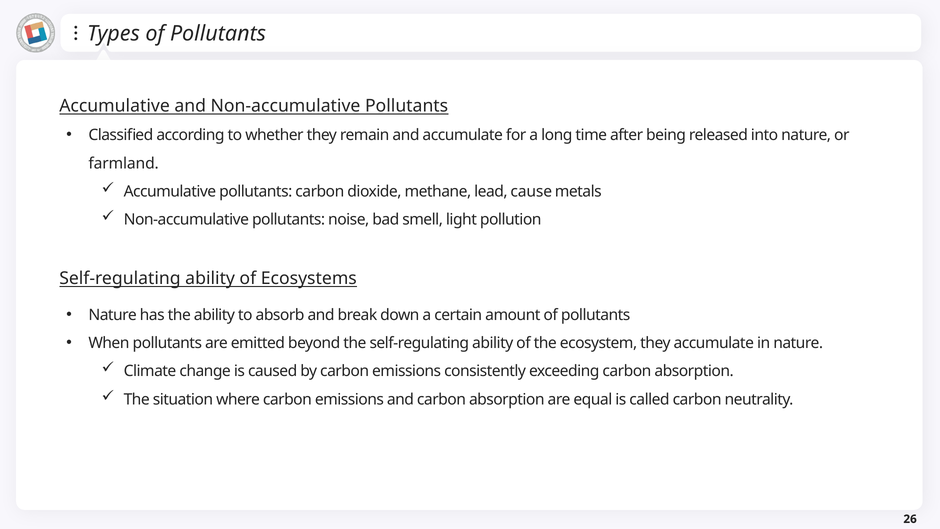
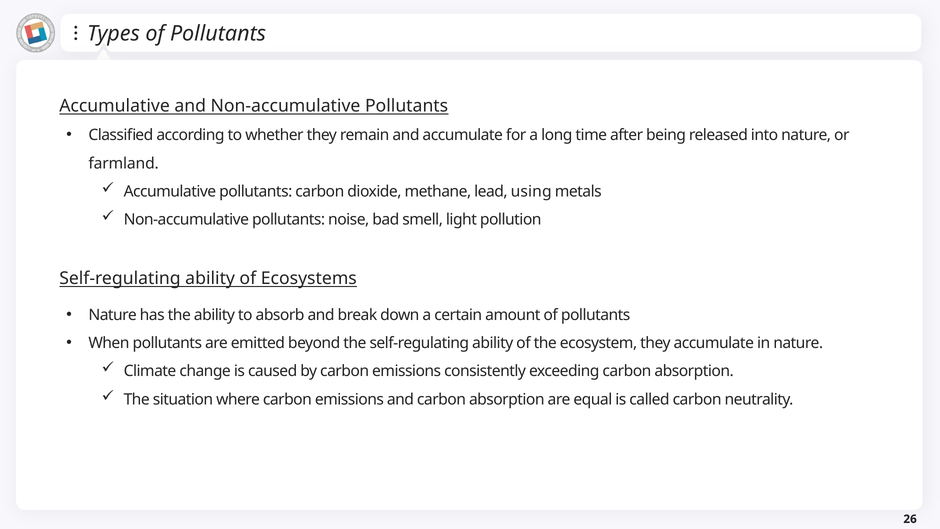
cause: cause -> using (531, 191)
